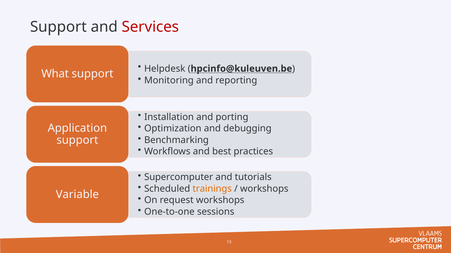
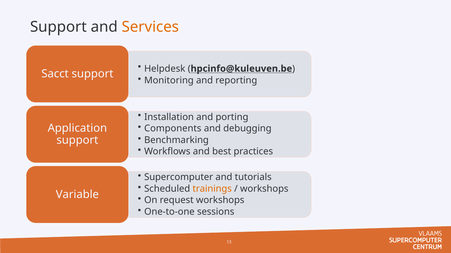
Services colour: red -> orange (150, 27)
What: What -> Sacct (55, 74)
Optimization: Optimization -> Components (173, 129)
